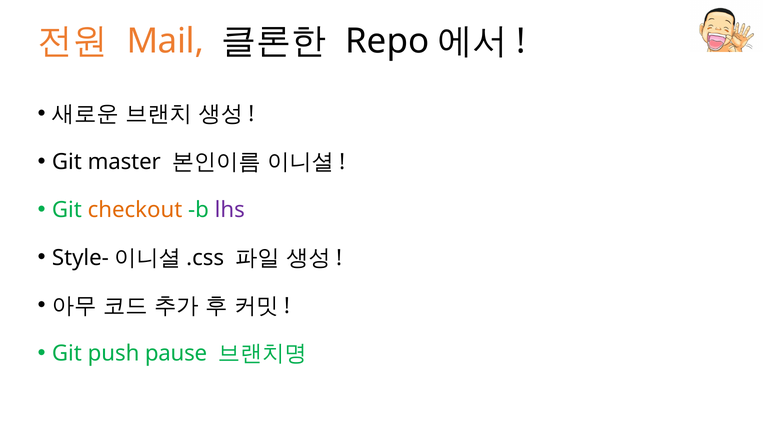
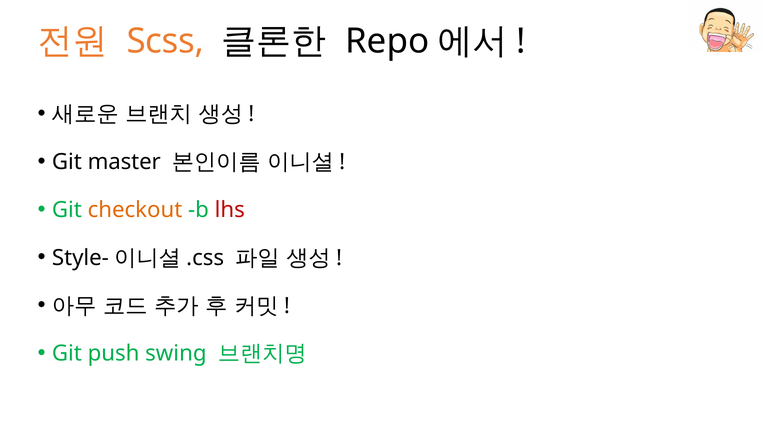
Mail: Mail -> Scss (165, 41)
lhs colour: purple -> red (230, 210)
pause: pause -> swing (176, 354)
